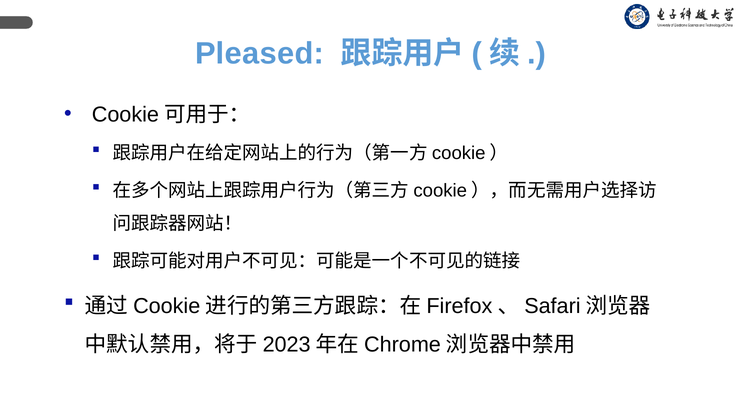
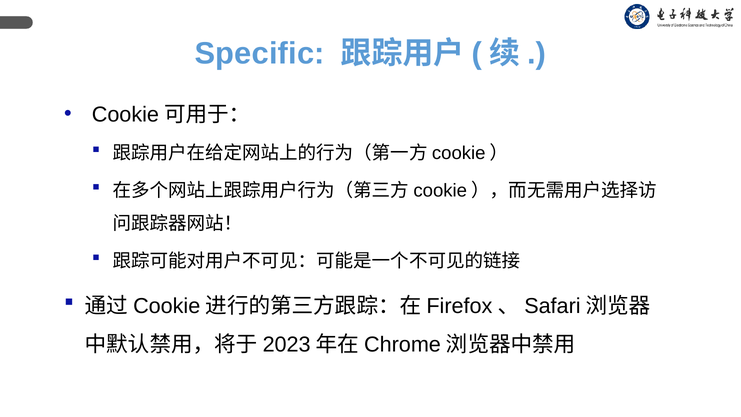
Pleased: Pleased -> Specific (260, 53)
